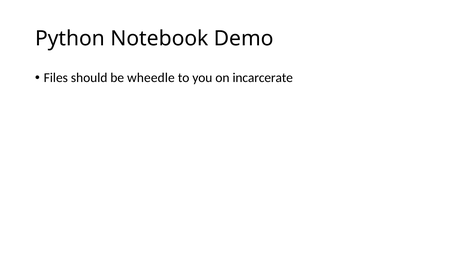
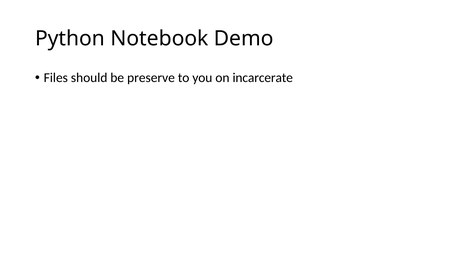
wheedle: wheedle -> preserve (151, 78)
